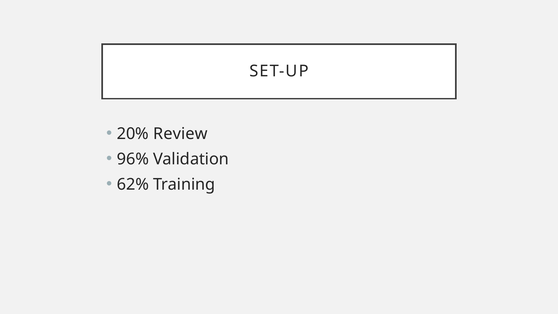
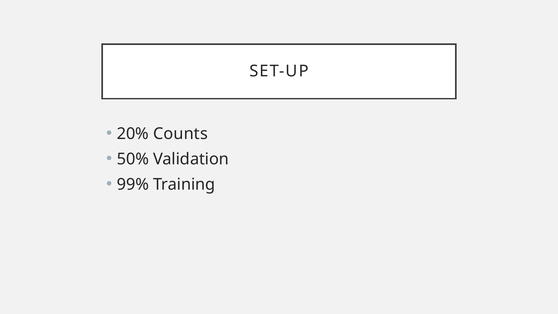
Review: Review -> Counts (180, 134)
96%: 96% -> 50% (133, 159)
62%: 62% -> 99% (133, 184)
